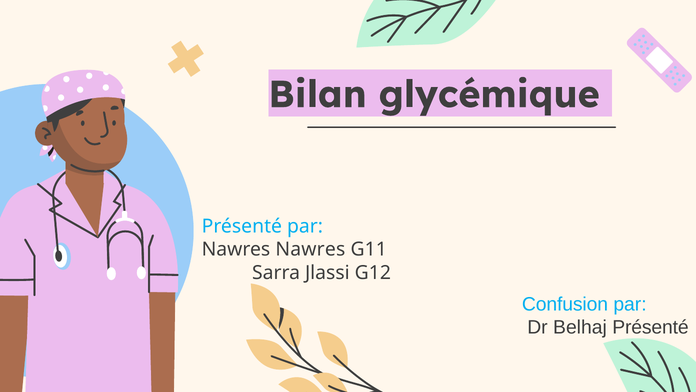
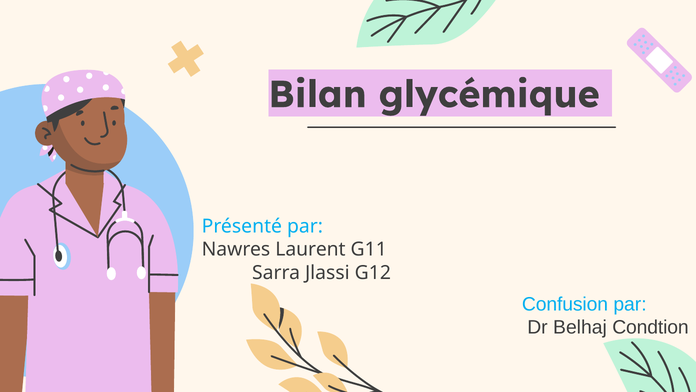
Nawres Nawres: Nawres -> Laurent (310, 249)
Belhaj Présenté: Présenté -> Condtion (650, 327)
